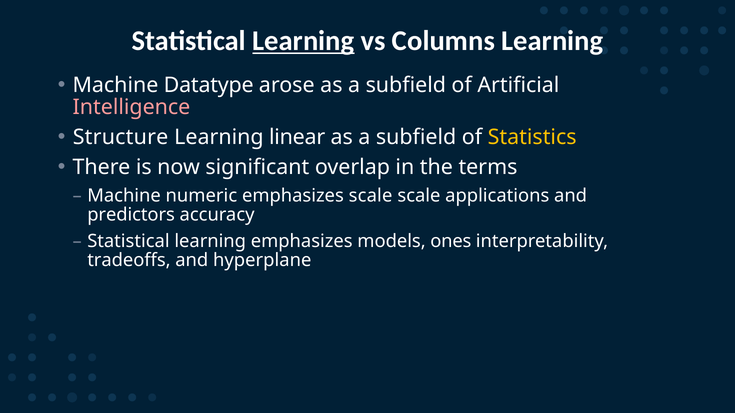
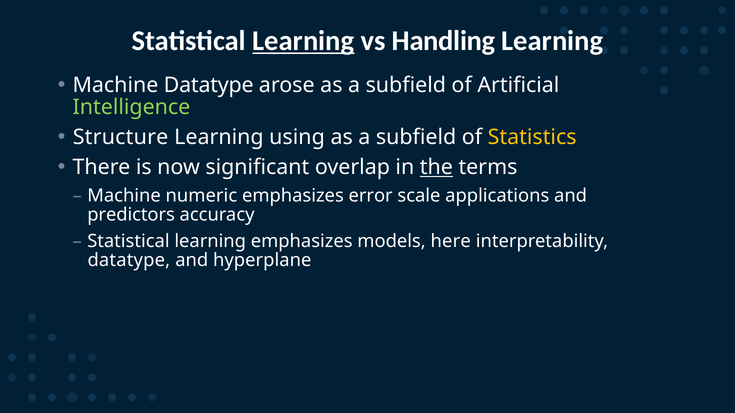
Columns: Columns -> Handling (444, 41)
Intelligence colour: pink -> light green (131, 107)
linear: linear -> using (297, 137)
the underline: none -> present (436, 167)
emphasizes scale: scale -> error (371, 196)
ones: ones -> here (451, 242)
tradeoffs: tradeoffs -> datatype (129, 260)
